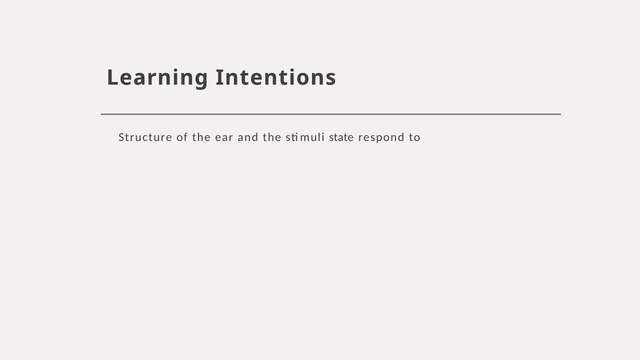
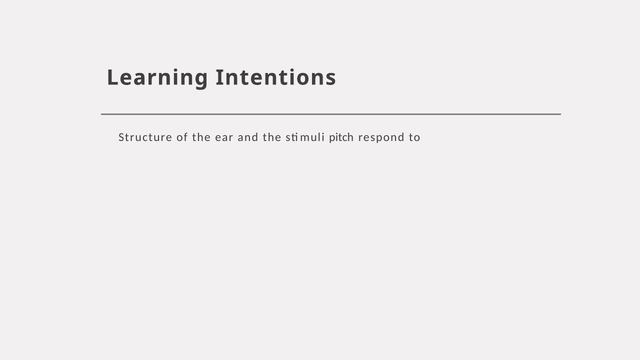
state: state -> pitch (341, 137)
